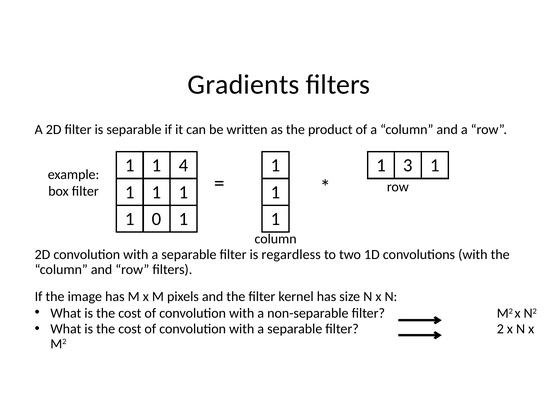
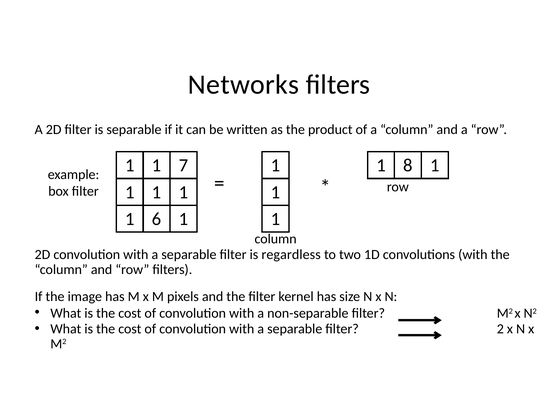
Gradients: Gradients -> Networks (244, 85)
4: 4 -> 7 (183, 165)
3: 3 -> 8 (408, 165)
0: 0 -> 6 (157, 219)
